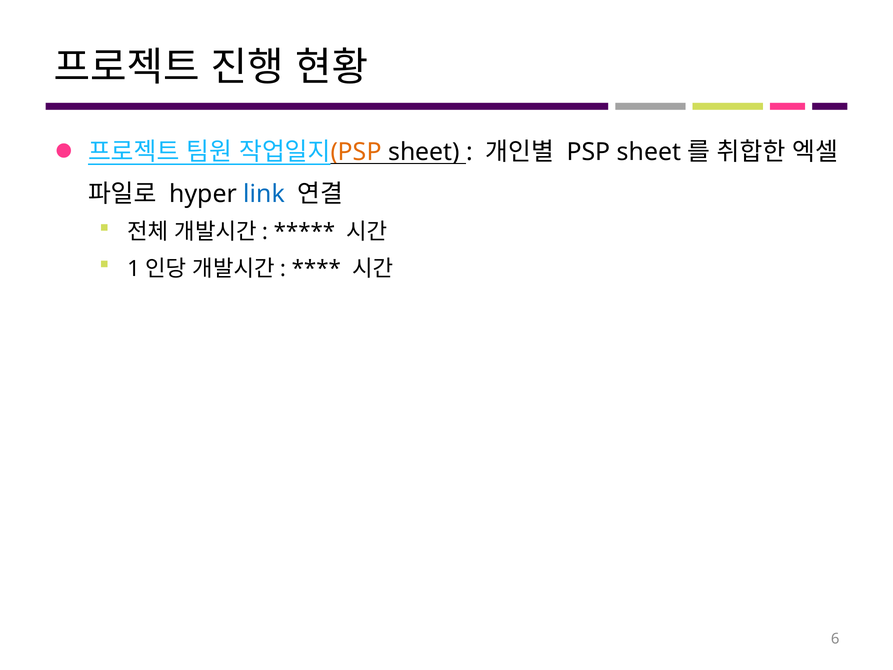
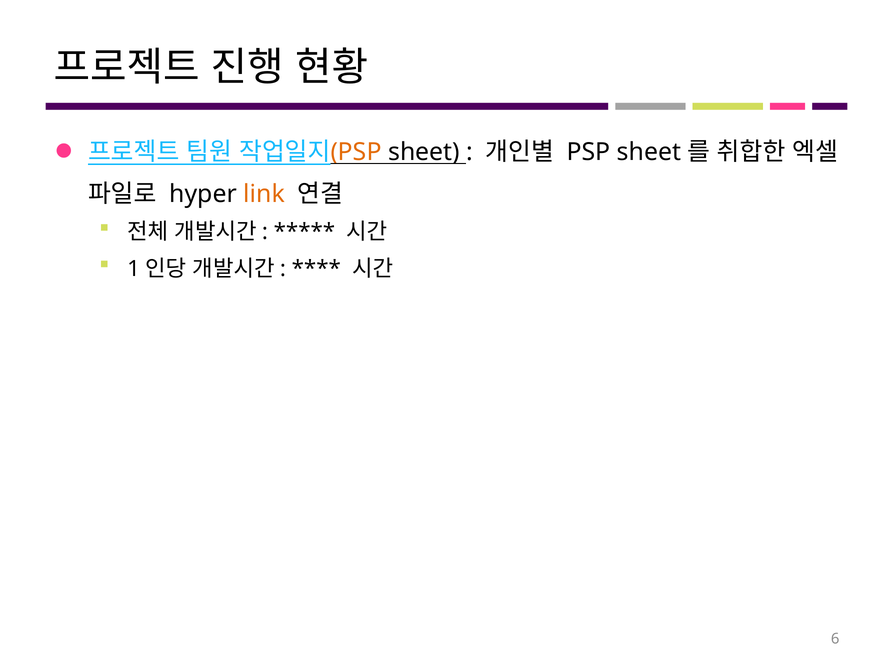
link colour: blue -> orange (264, 194)
